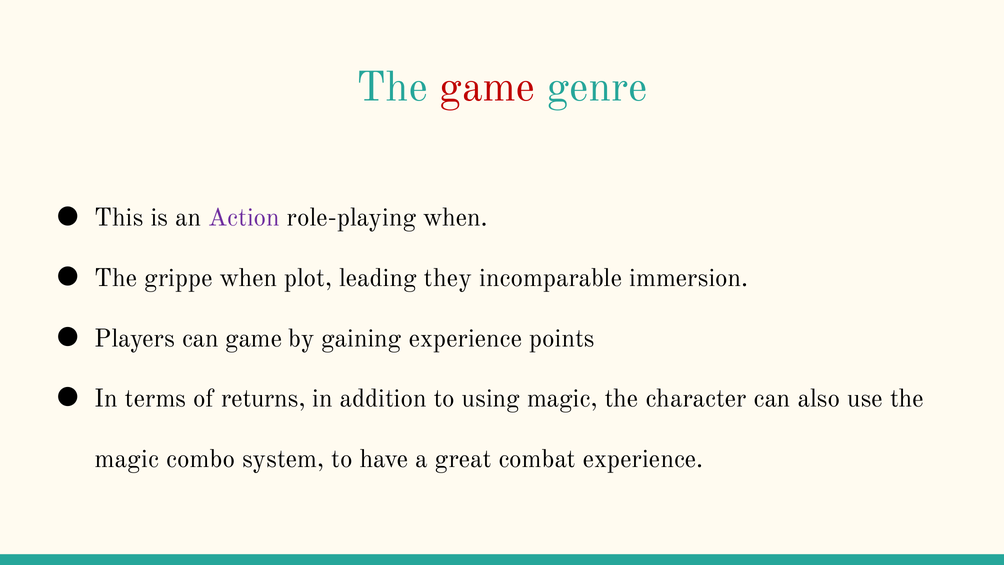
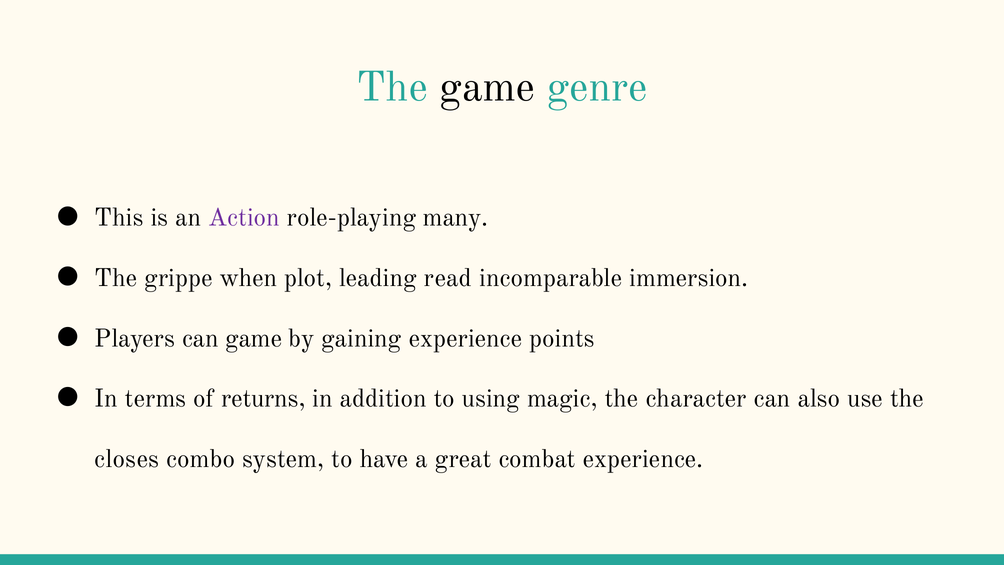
game colour: red -> black (487, 87)
role-playing when: when -> many (455, 218)
they: they -> read (448, 278)
magic: magic -> closes (127, 459)
